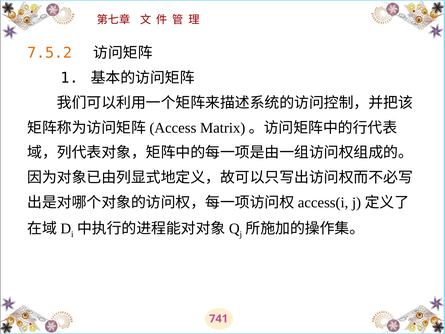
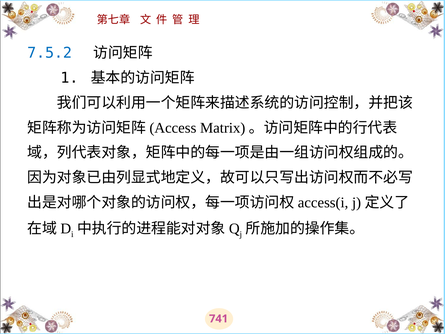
7.5.2 colour: orange -> blue (50, 53)
